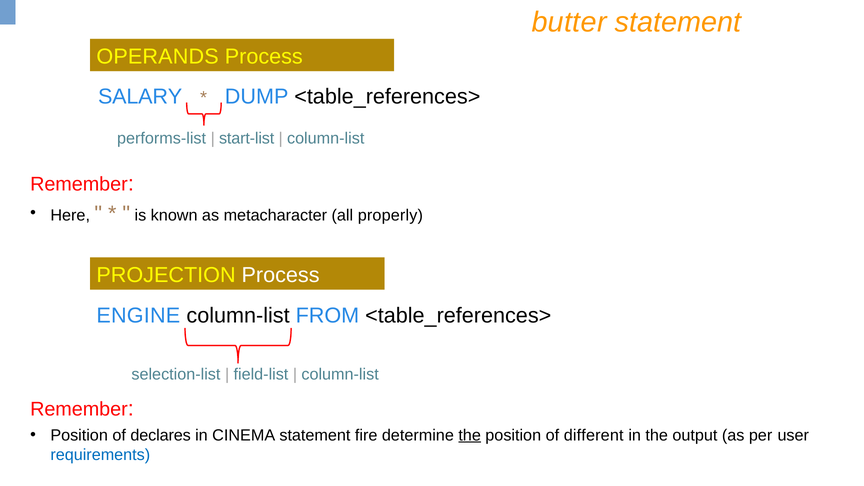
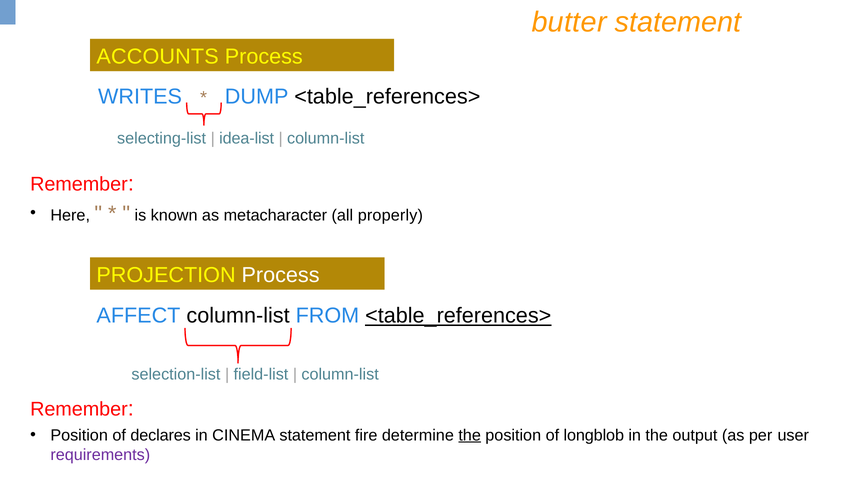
OPERANDS: OPERANDS -> ACCOUNTS (158, 57)
SALARY: SALARY -> WRITES (140, 96)
performs-list: performs-list -> selecting-list (162, 138)
start-list: start-list -> idea-list (247, 138)
ENGINE: ENGINE -> AFFECT (138, 316)
<table_references> underline: none -> present (458, 316)
different: different -> longblob (594, 435)
requirements colour: blue -> purple (100, 455)
